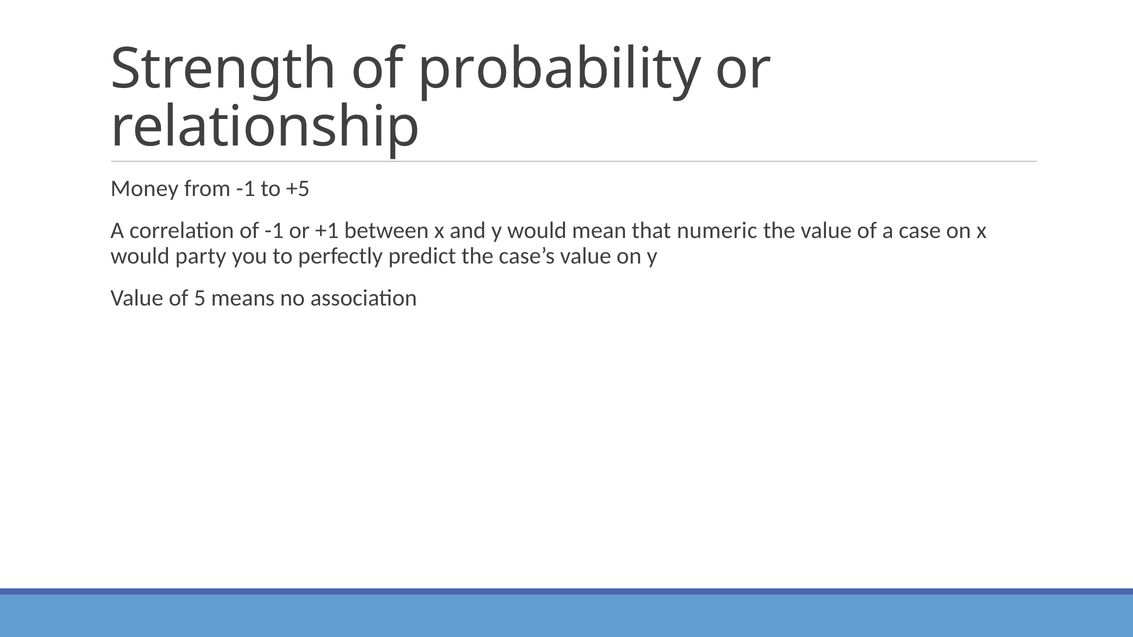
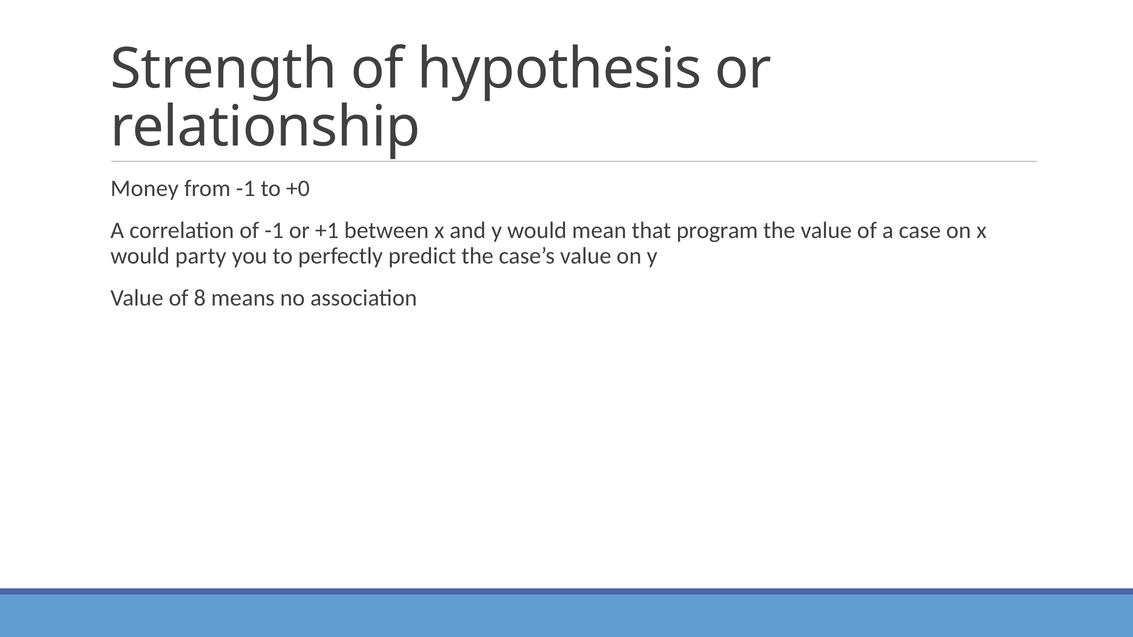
probability: probability -> hypothesis (560, 69)
+5: +5 -> +0 (298, 188)
numeric: numeric -> program (717, 230)
5: 5 -> 8 (200, 298)
